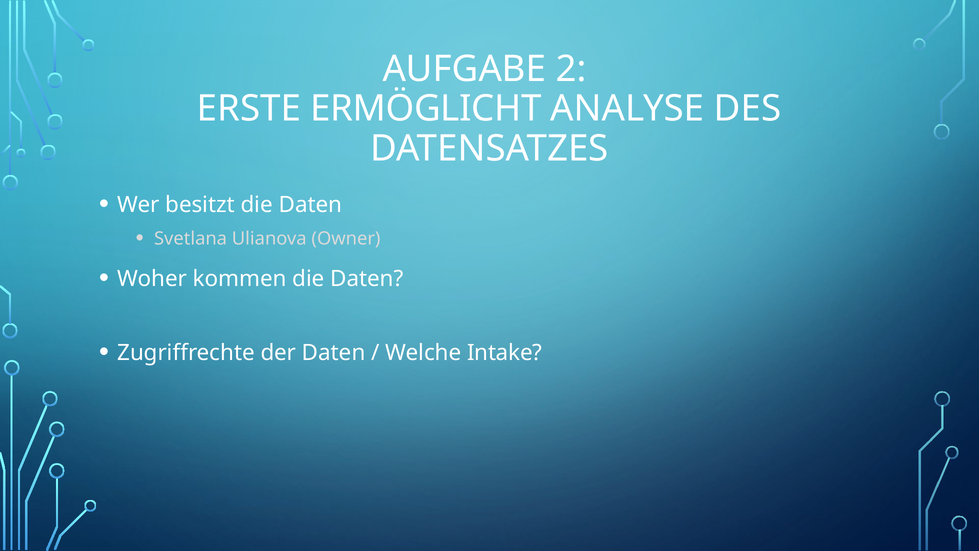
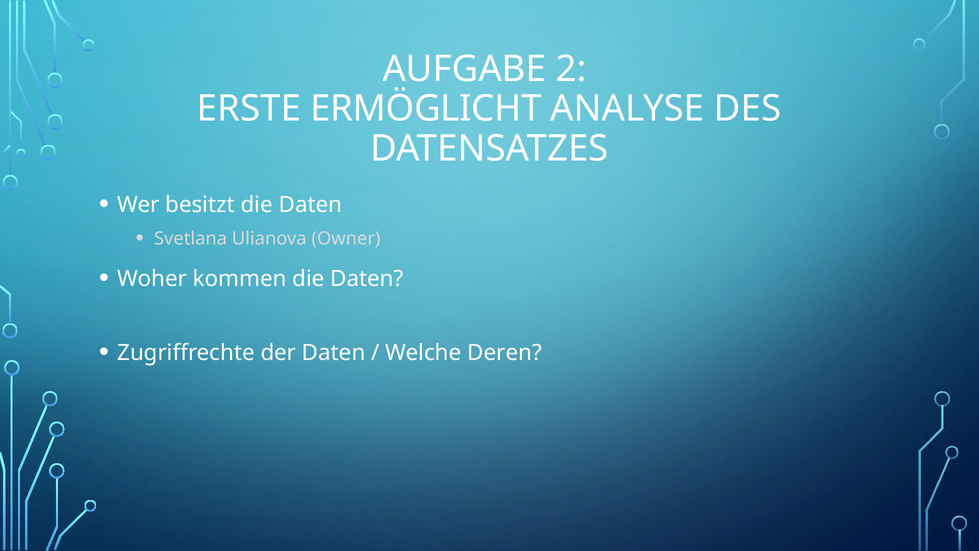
Intake: Intake -> Deren (505, 353)
